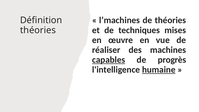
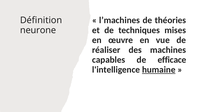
théories: théories -> neurone (38, 30)
capables underline: present -> none (109, 60)
progrès: progrès -> efficace (172, 60)
